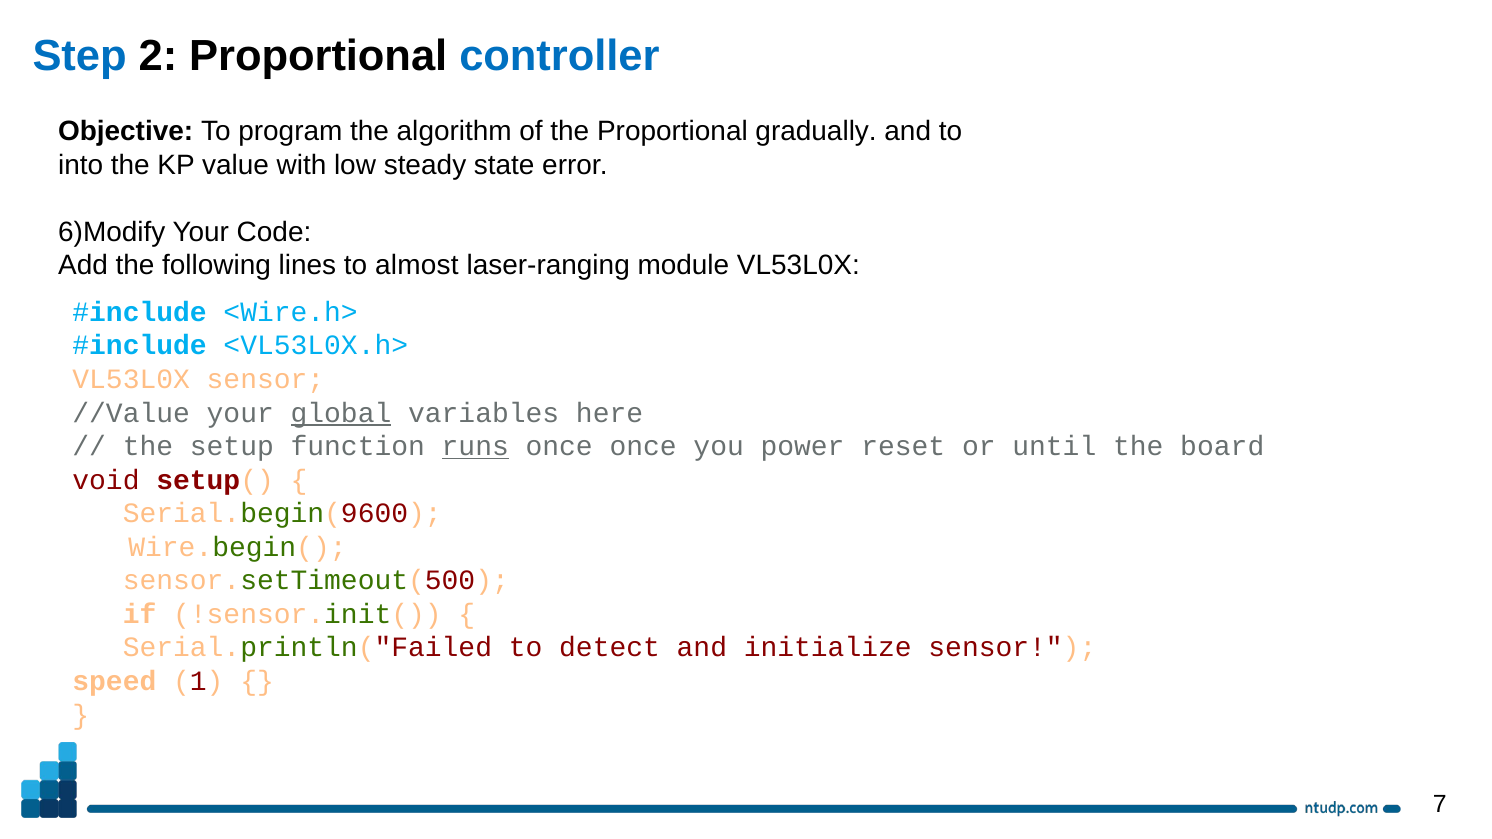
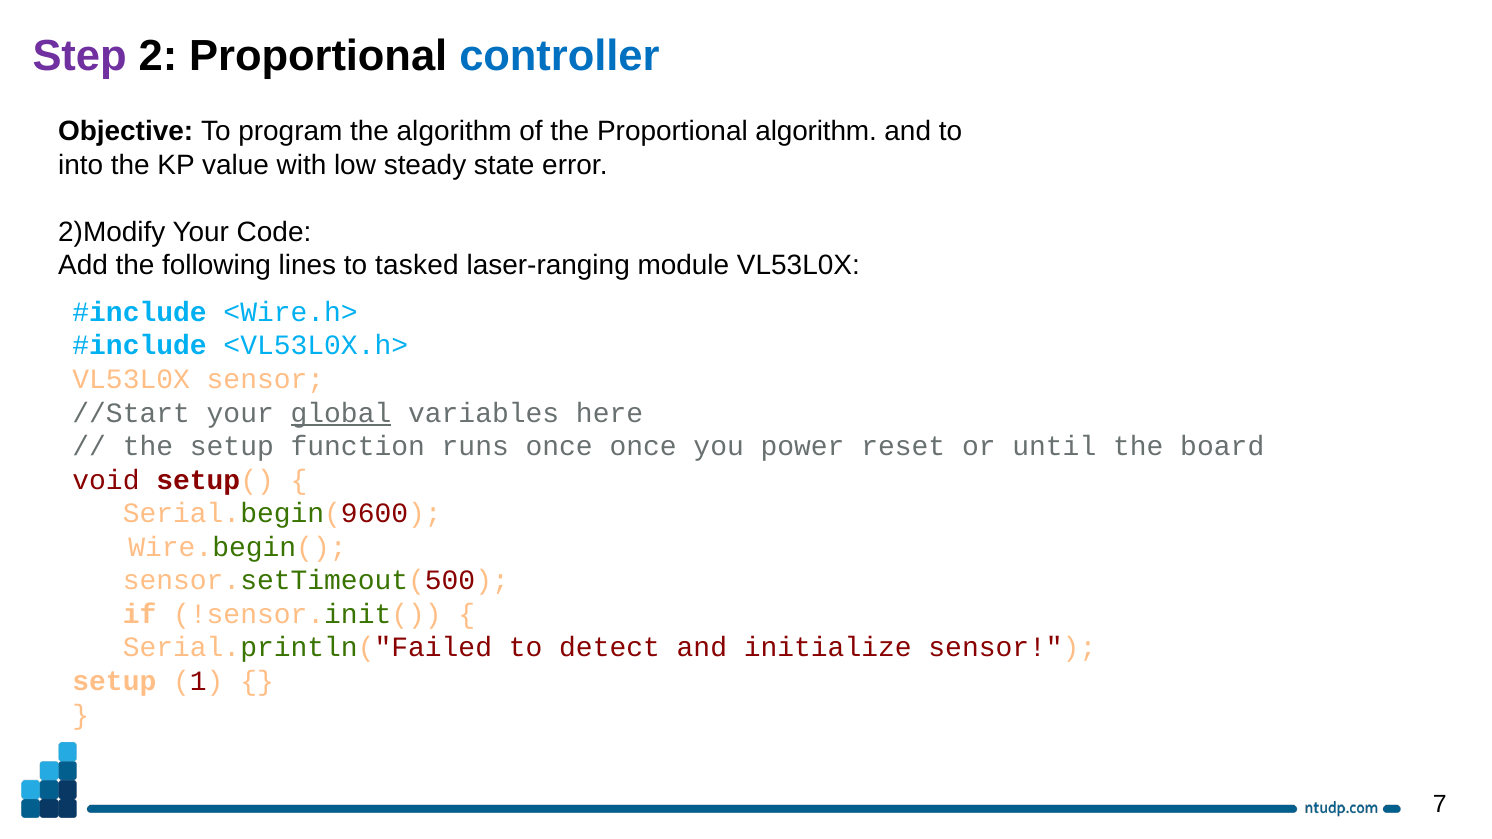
Step colour: blue -> purple (80, 56)
Proportional gradually: gradually -> algorithm (816, 131)
6)Modify: 6)Modify -> 2)Modify (112, 232)
almost: almost -> tasked (417, 266)
//Value: //Value -> //Start (131, 413)
runs underline: present -> none (475, 446)
speed: speed -> setup (114, 681)
